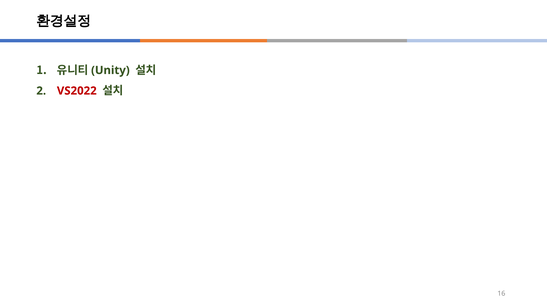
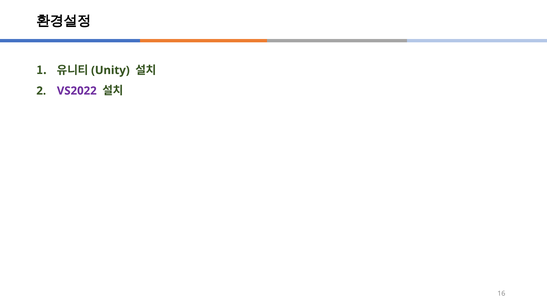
VS2022 colour: red -> purple (77, 91)
